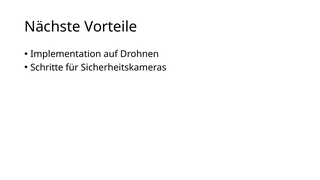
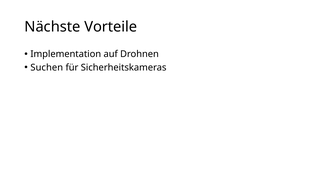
Schritte: Schritte -> Suchen (47, 68)
